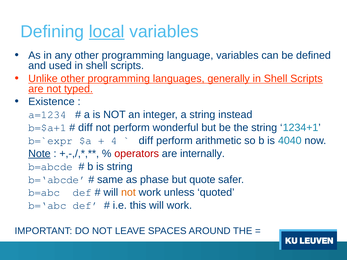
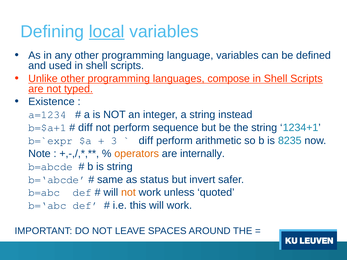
generally: generally -> compose (229, 79)
wonderful: wonderful -> sequence (176, 128)
4: 4 -> 3 (114, 141)
4040: 4040 -> 8235 (290, 141)
Note underline: present -> none (39, 154)
operators colour: red -> orange (137, 154)
phase: phase -> status (154, 180)
quote: quote -> invert (202, 180)
